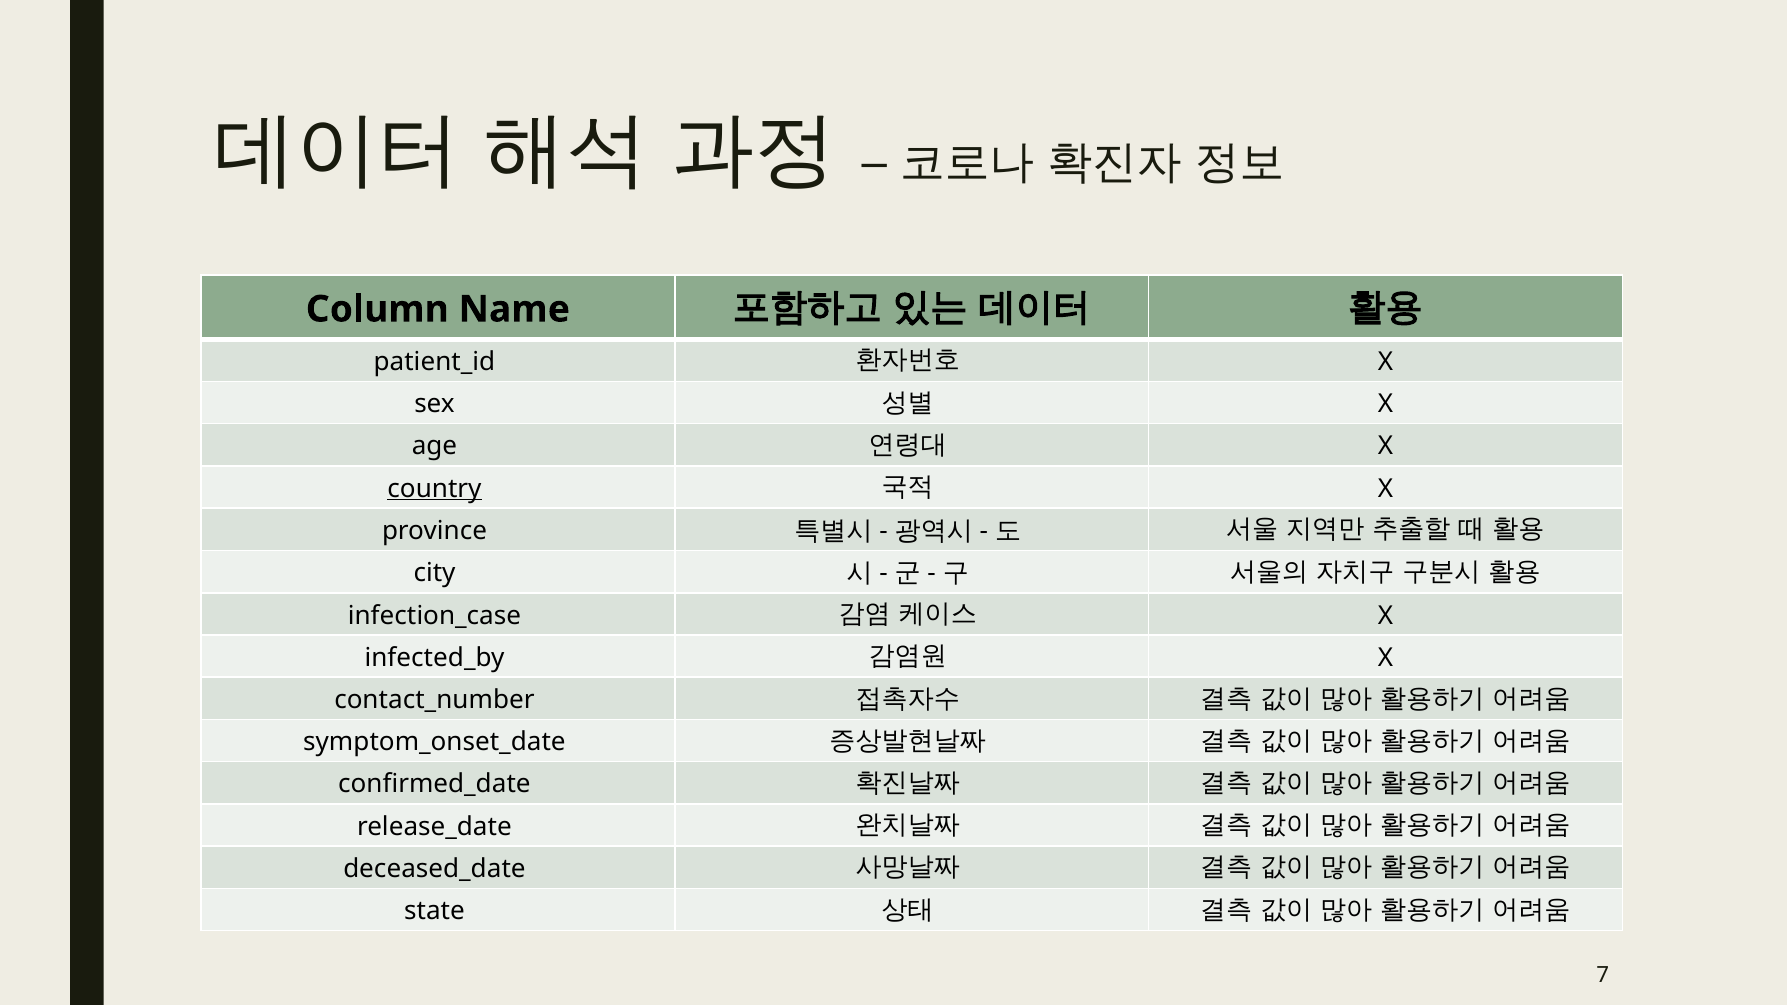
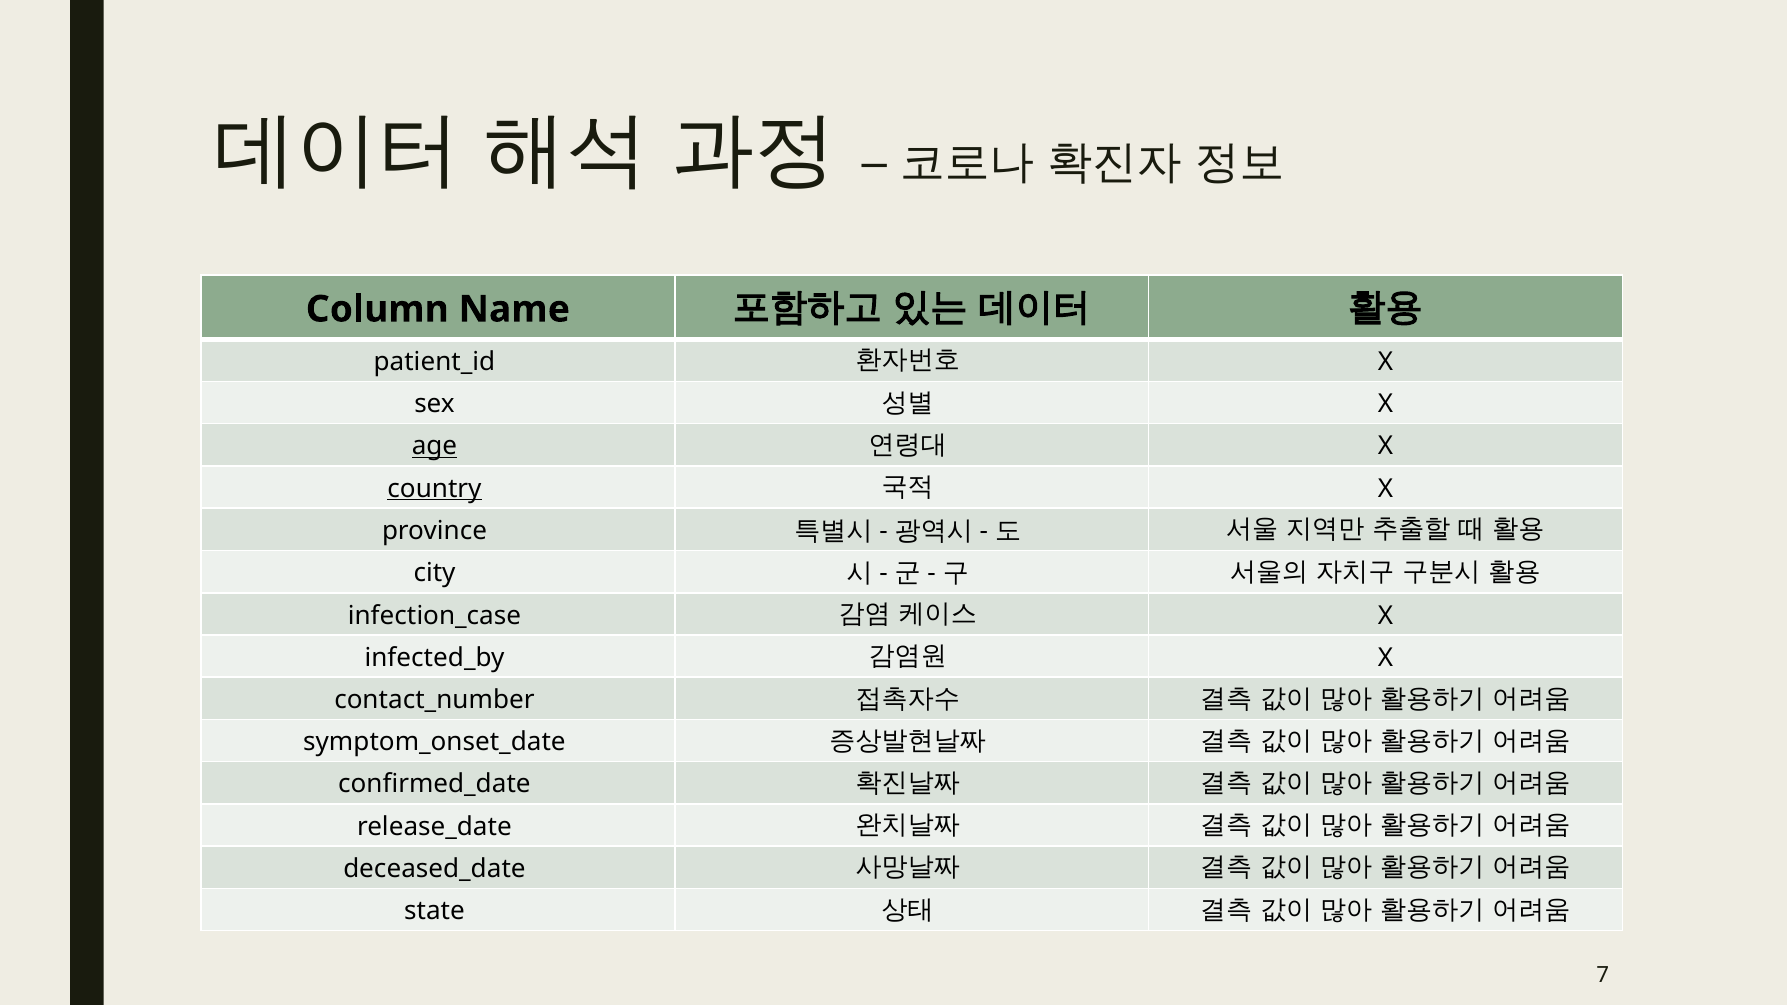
age underline: none -> present (434, 446)
